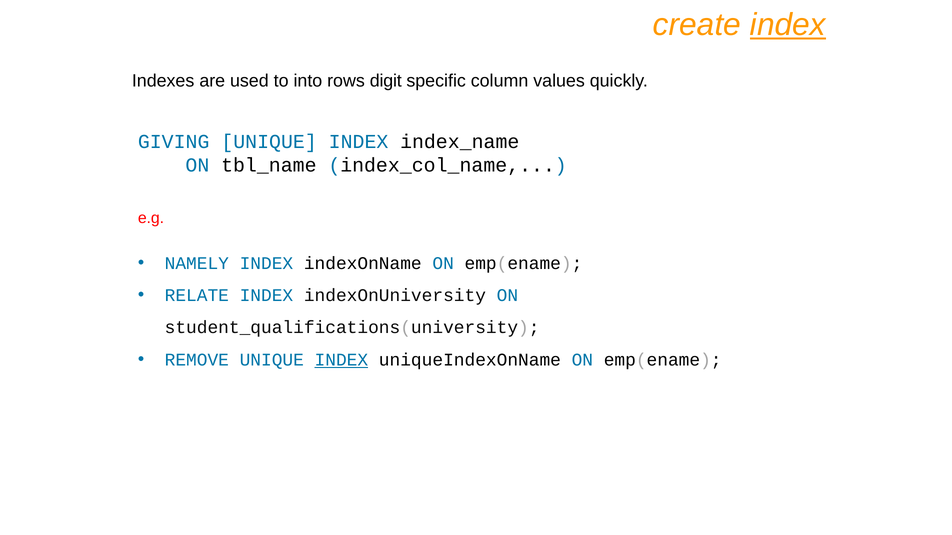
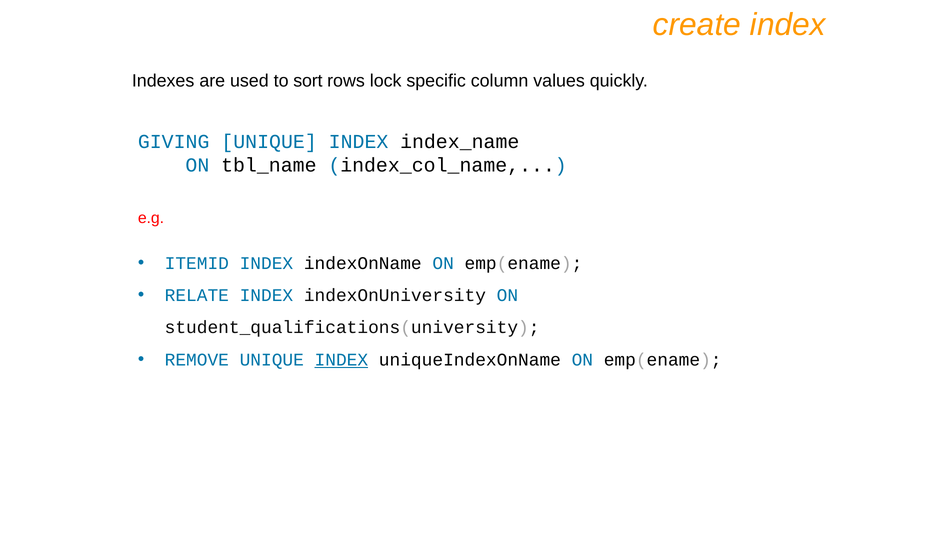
index underline: present -> none (788, 25)
into: into -> sort (308, 81)
digit: digit -> lock (386, 81)
NAMELY: NAMELY -> ITEMID (197, 264)
